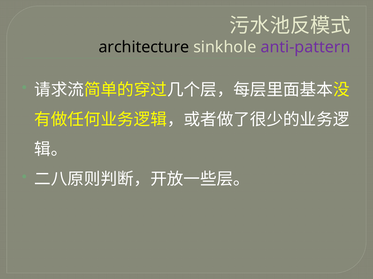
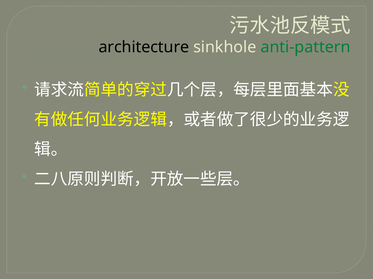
anti-pattern colour: purple -> green (306, 47)
